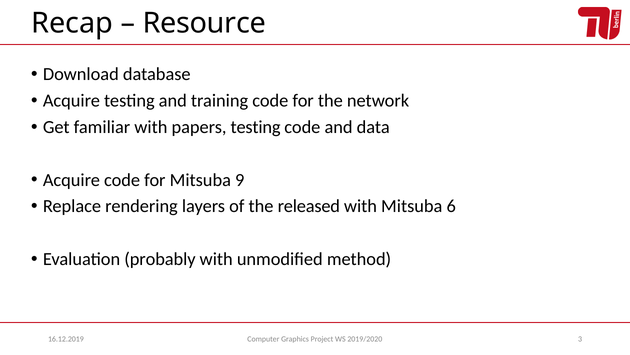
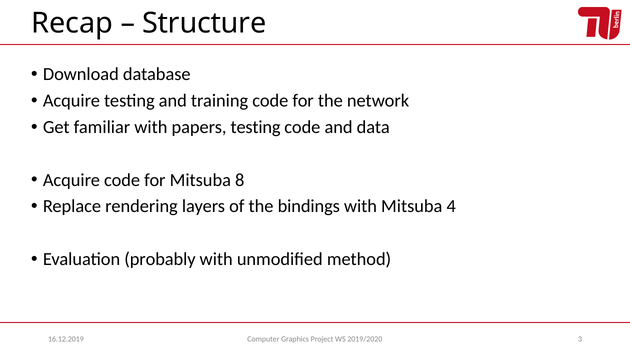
Resource: Resource -> Structure (204, 23)
9: 9 -> 8 (240, 180)
released: released -> bindings (309, 206)
6: 6 -> 4 (451, 206)
